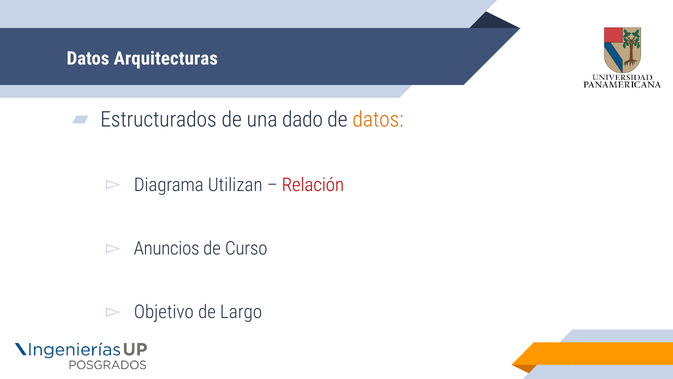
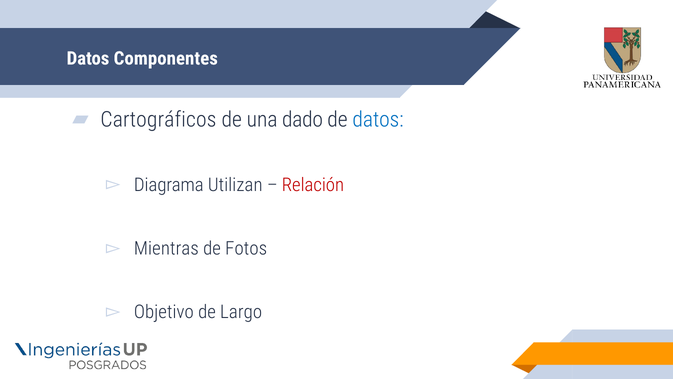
Arquitecturas: Arquitecturas -> Componentes (166, 58)
Estructurados: Estructurados -> Cartográficos (158, 120)
datos colour: orange -> blue (378, 120)
Anuncios: Anuncios -> Mientras (166, 248)
Curso: Curso -> Fotos (246, 248)
